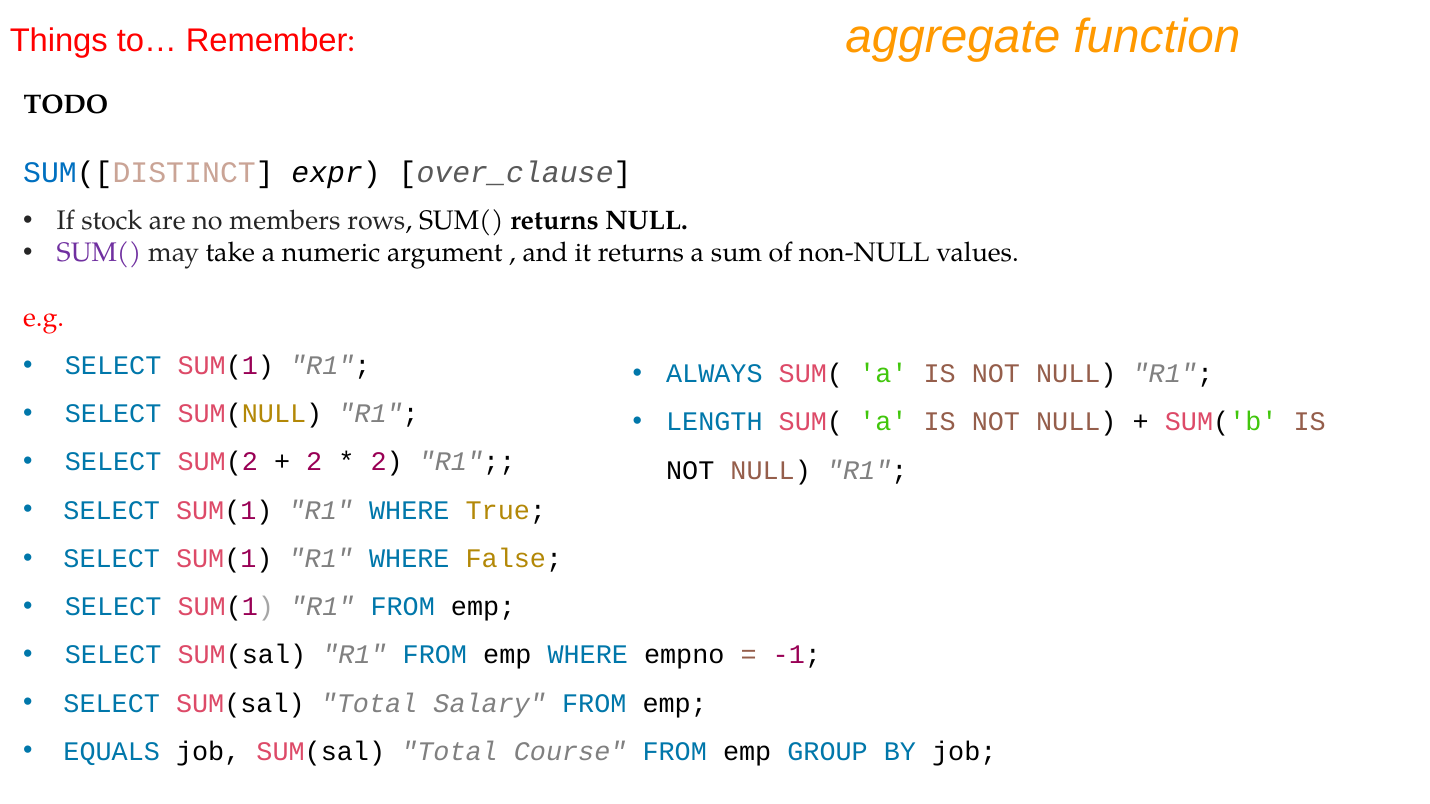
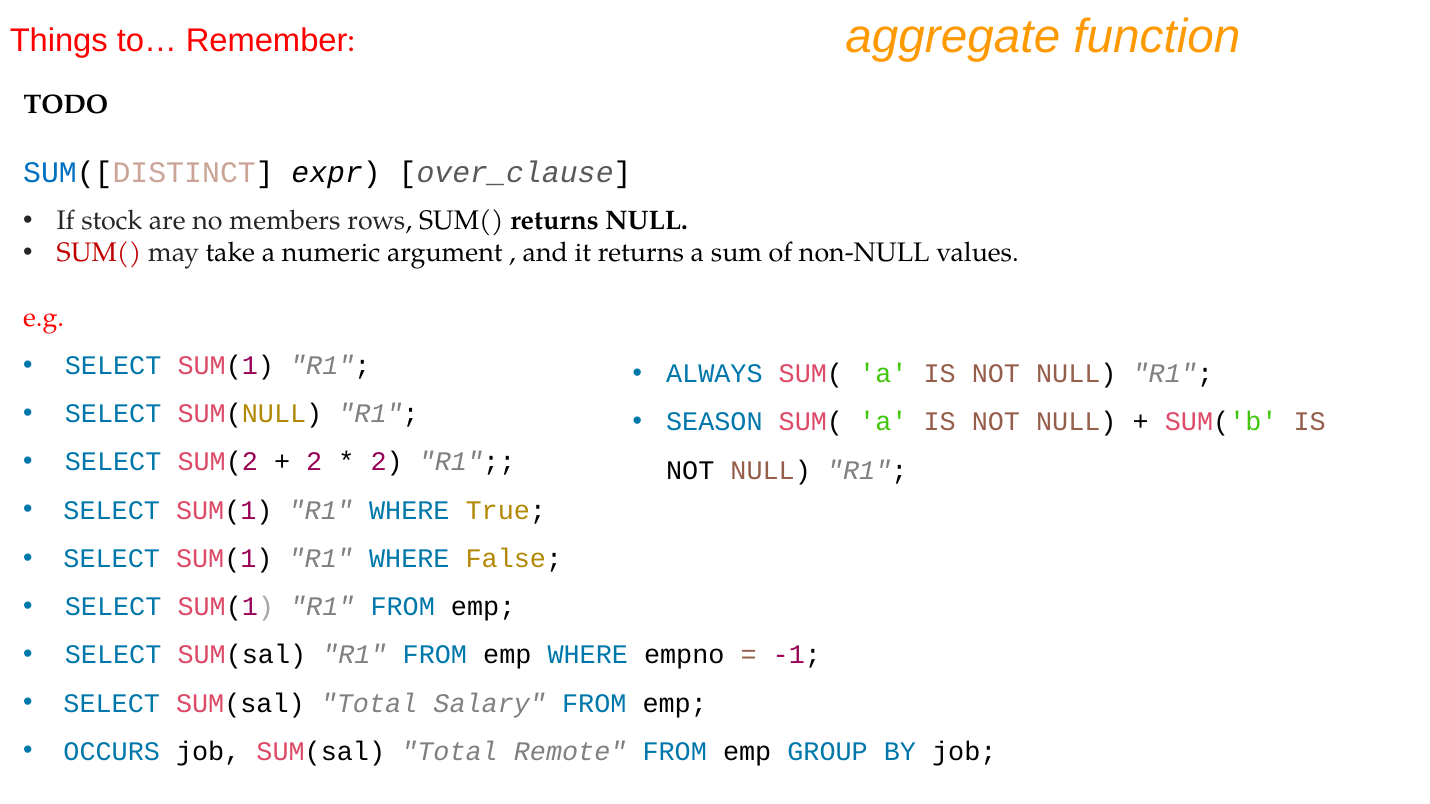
SUM( colour: purple -> red (99, 253)
LENGTH: LENGTH -> SEASON (714, 422)
EQUALS: EQUALS -> OCCURS (112, 752)
Course: Course -> Remote (570, 752)
